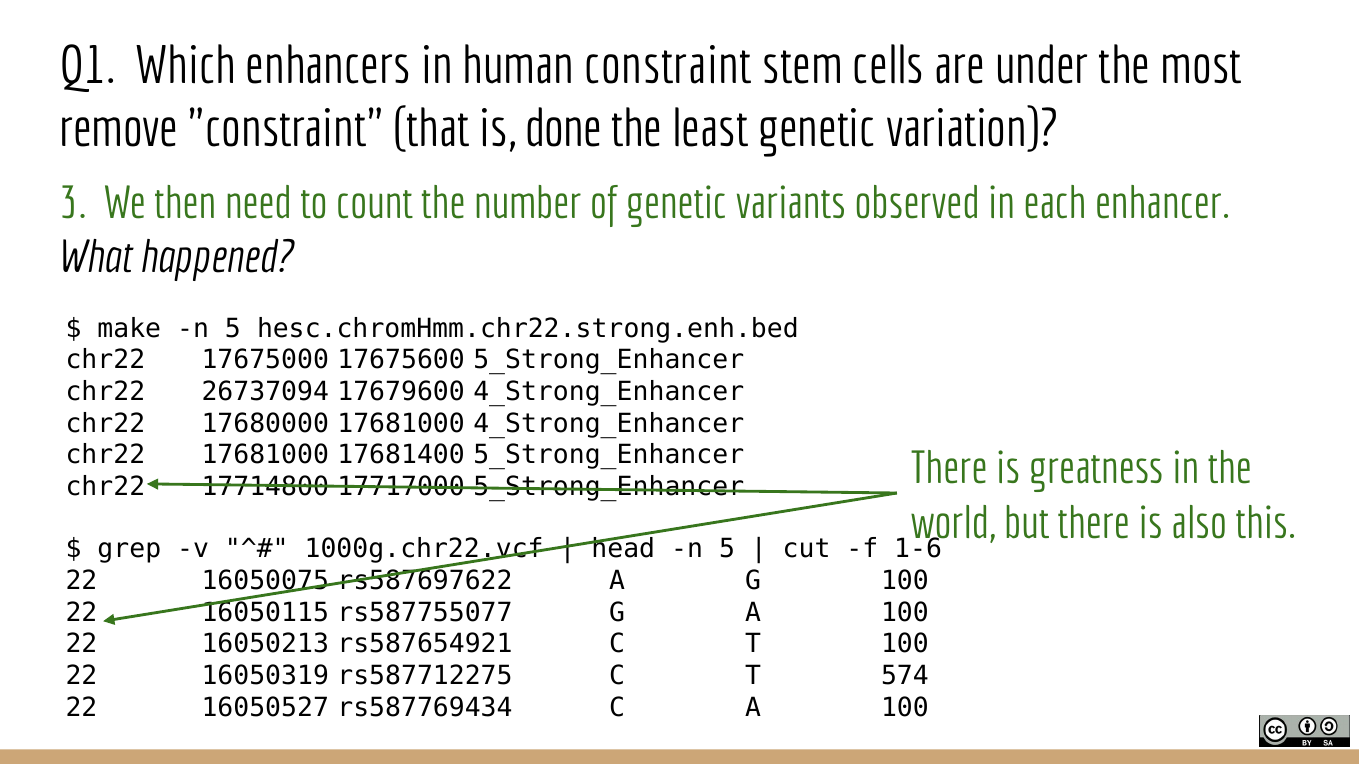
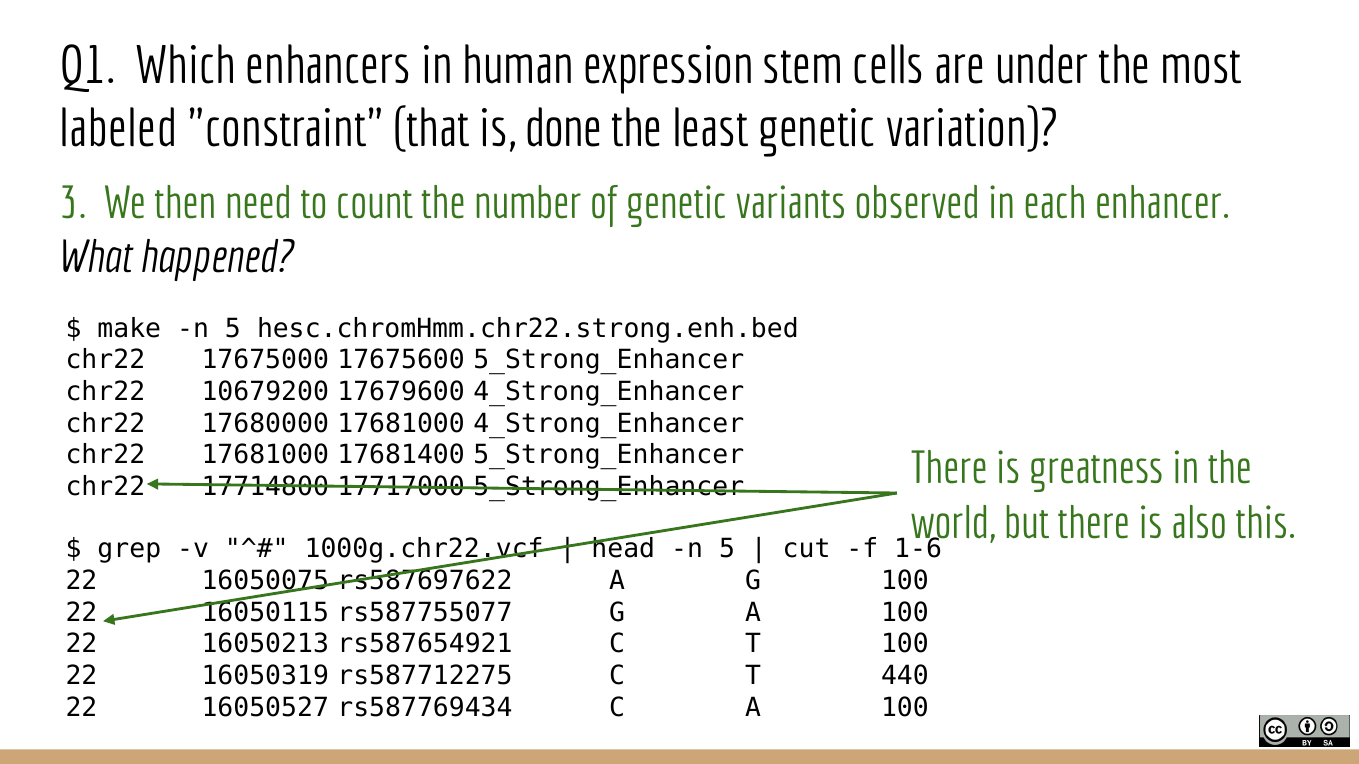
human constraint: constraint -> expression (669, 66)
remove: remove -> labeled (119, 129)
26737094: 26737094 -> 10679200 (265, 392)
574: 574 -> 440 (905, 676)
